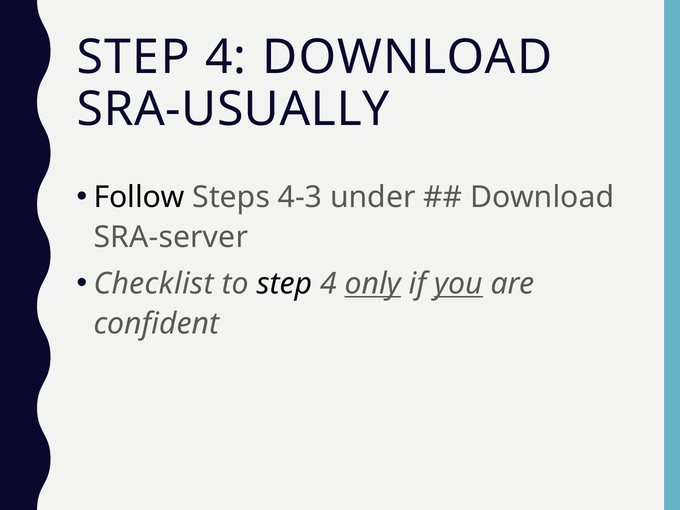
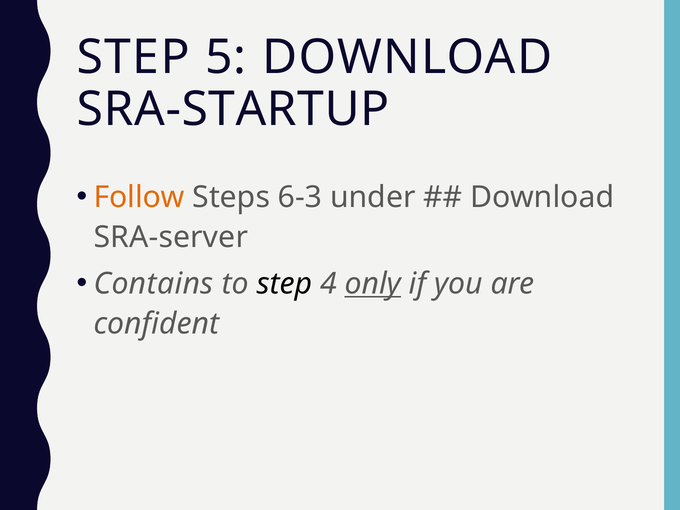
4: 4 -> 5 (226, 58)
SRA-USUALLY: SRA-USUALLY -> SRA-STARTUP (233, 110)
Follow colour: black -> orange (139, 197)
4-3: 4-3 -> 6-3 (300, 197)
Checklist: Checklist -> Contains (154, 284)
you underline: present -> none (458, 284)
